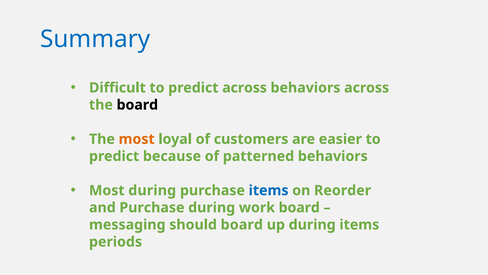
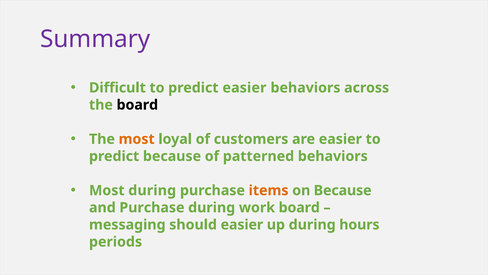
Summary colour: blue -> purple (95, 39)
predict across: across -> easier (244, 88)
items colour: blue -> orange (269, 190)
on Reorder: Reorder -> Because (343, 190)
should board: board -> easier (242, 224)
during items: items -> hours (359, 224)
